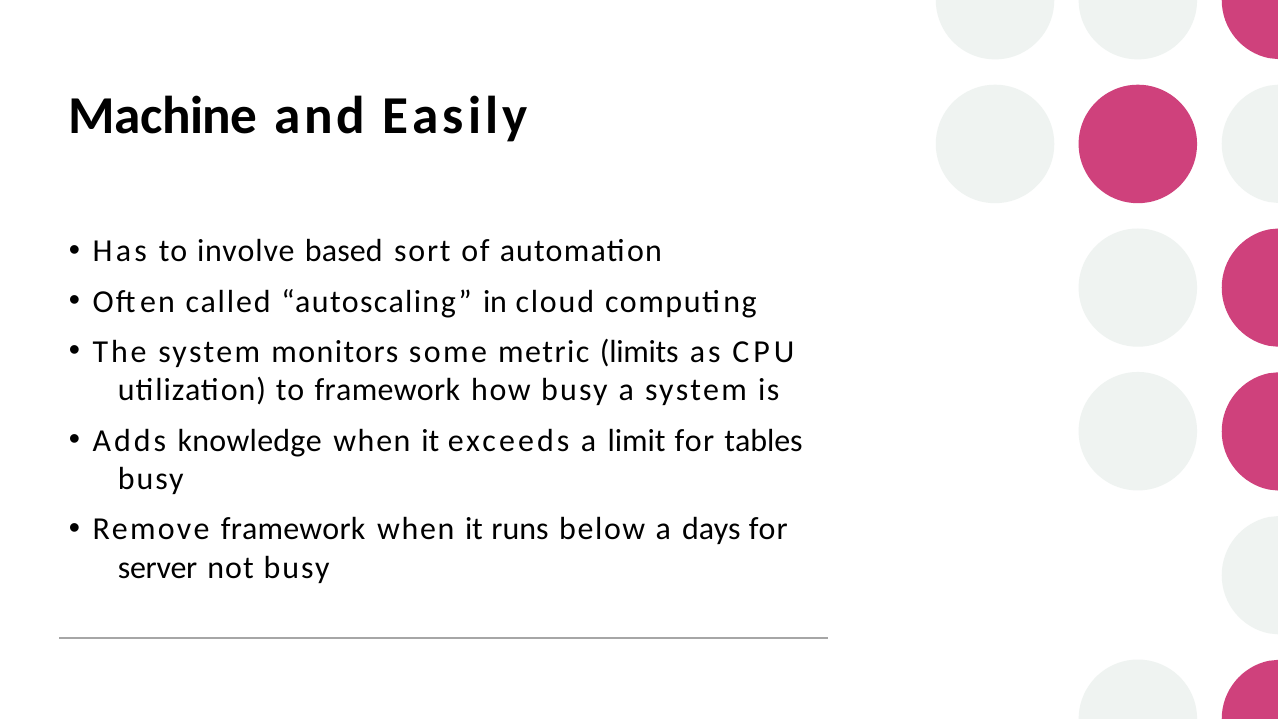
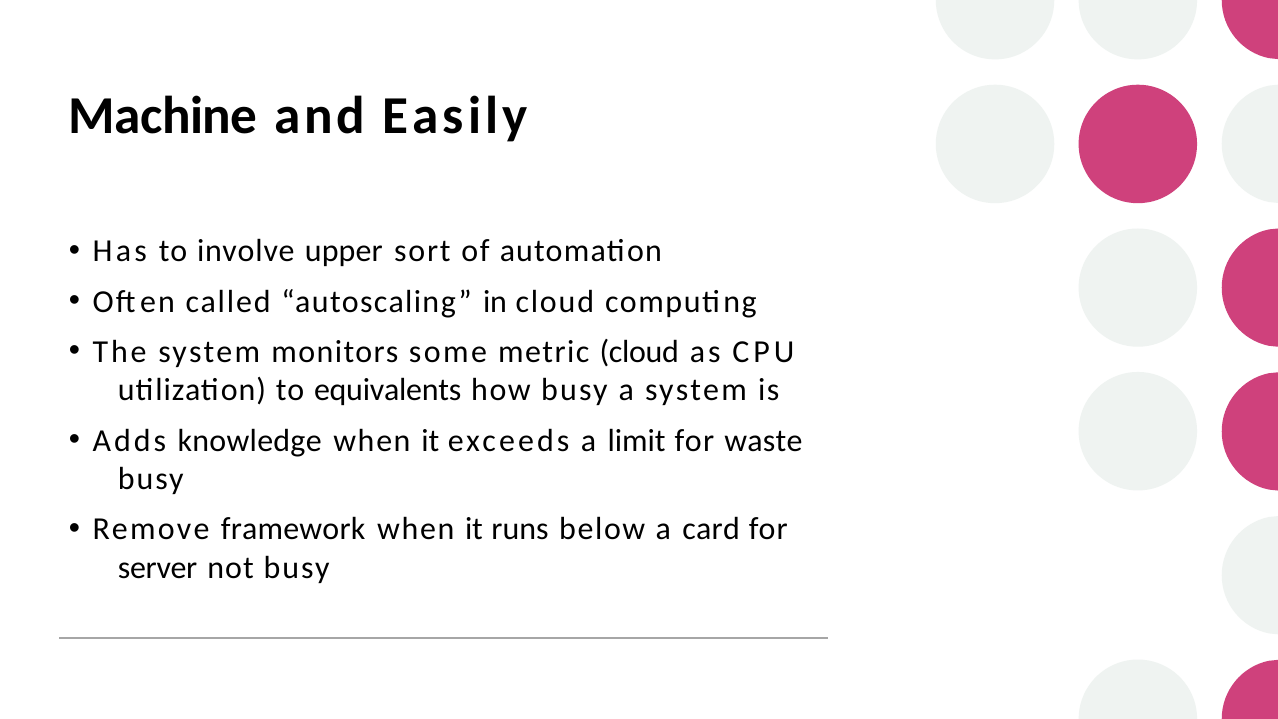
based: based -> upper (344, 251)
metric limits: limits -> cloud (639, 352)
to framework: framework -> equivalents (388, 390)
tables: tables -> waste (763, 440)
days: days -> card (711, 529)
